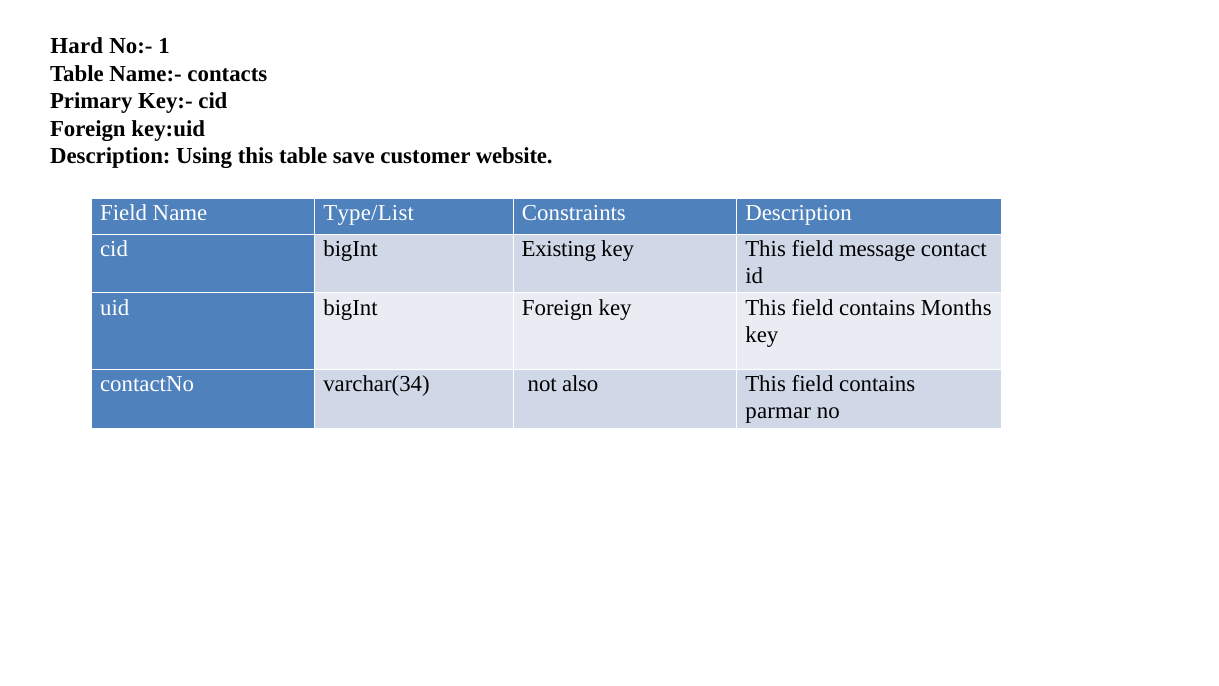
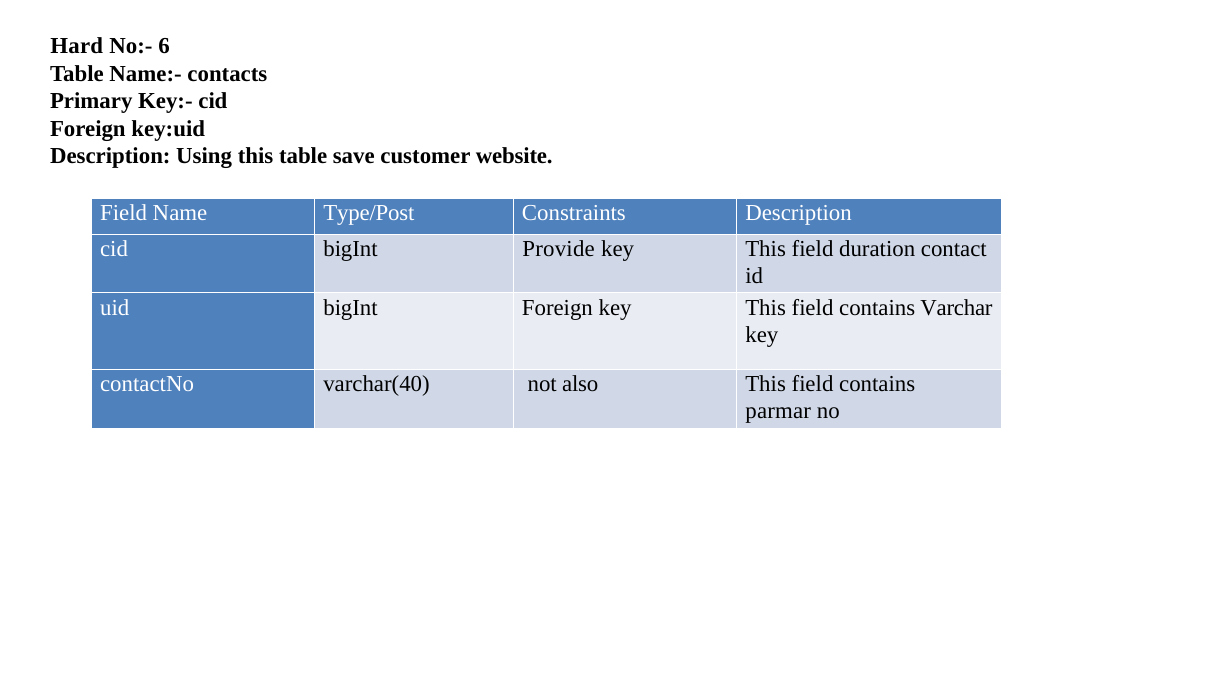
1: 1 -> 6 (164, 46)
Type/List: Type/List -> Type/Post (369, 213)
Existing: Existing -> Provide (559, 249)
message: message -> duration (877, 249)
Months: Months -> Varchar (956, 307)
varchar(34: varchar(34 -> varchar(40 (377, 384)
